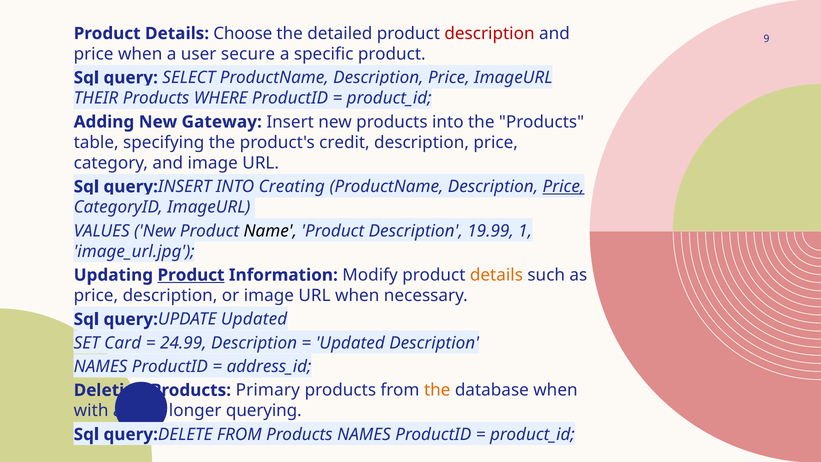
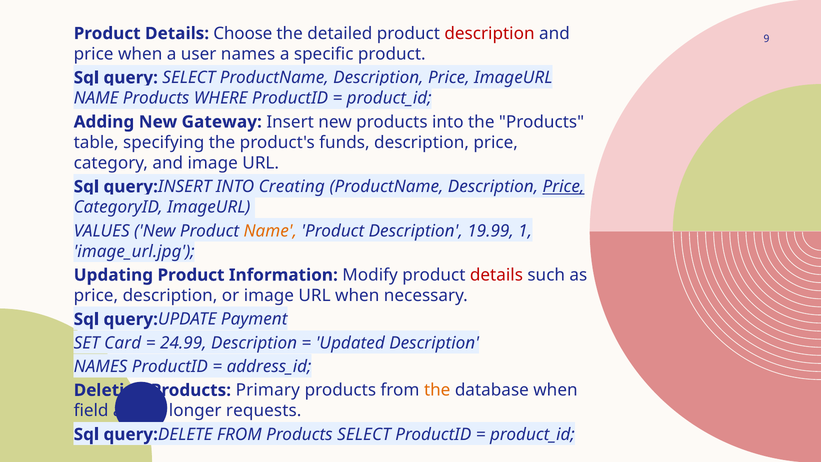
user secure: secure -> names (248, 54)
THEIR: THEIR -> NAME (96, 98)
credit: credit -> funds (344, 142)
Name colour: black -> orange (270, 231)
Product underline: present -> none (191, 275)
details colour: orange -> red (496, 275)
Updated: Updated -> Payment (254, 319)
with: with -> field (91, 411)
querying: querying -> requests (264, 411)
Products NAMES: NAMES -> SELECT (364, 434)
